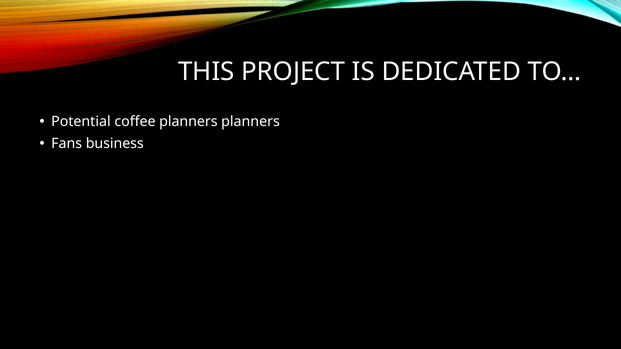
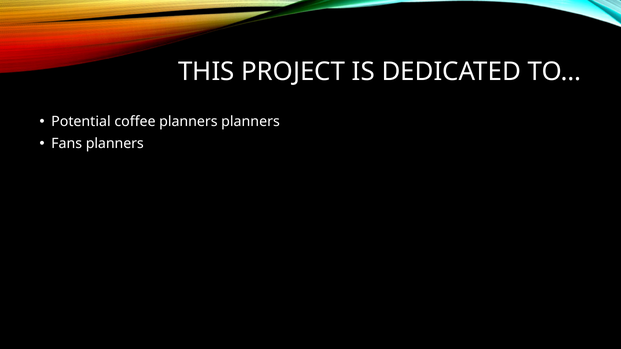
Fans business: business -> planners (115, 144)
